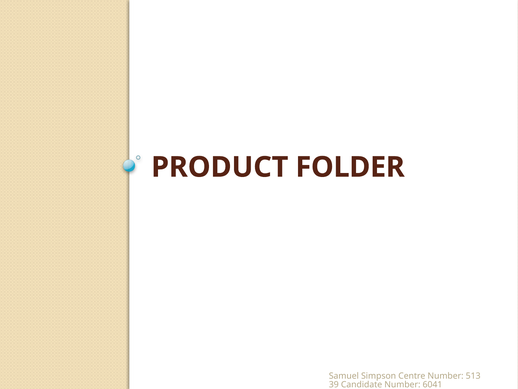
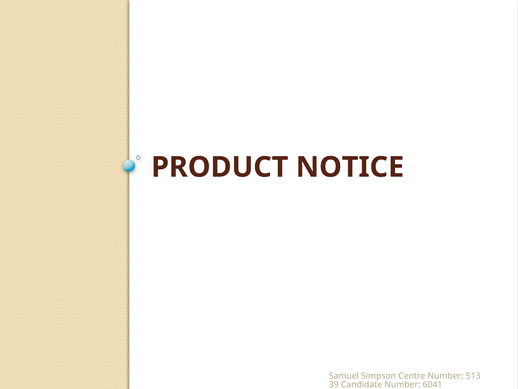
FOLDER: FOLDER -> NOTICE (350, 167)
